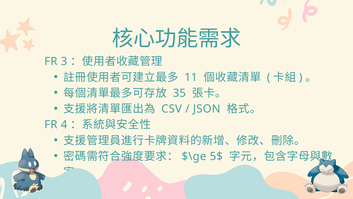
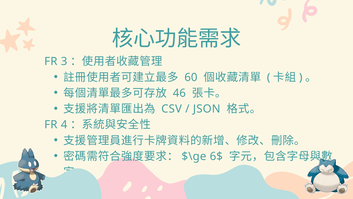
11: 11 -> 60 (191, 77)
35: 35 -> 46 (179, 93)
5$: 5$ -> 6$ (216, 156)
